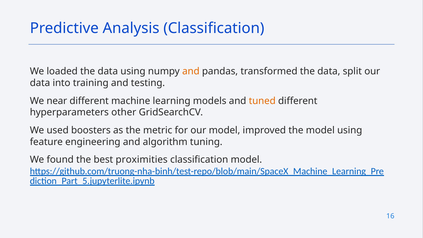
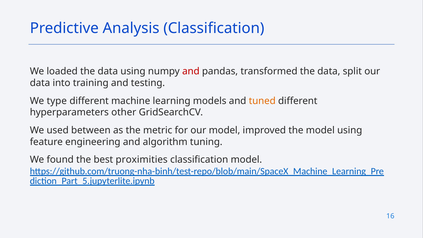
and colour: orange -> red (191, 71)
near: near -> type (57, 101)
boosters: boosters -> between (91, 130)
